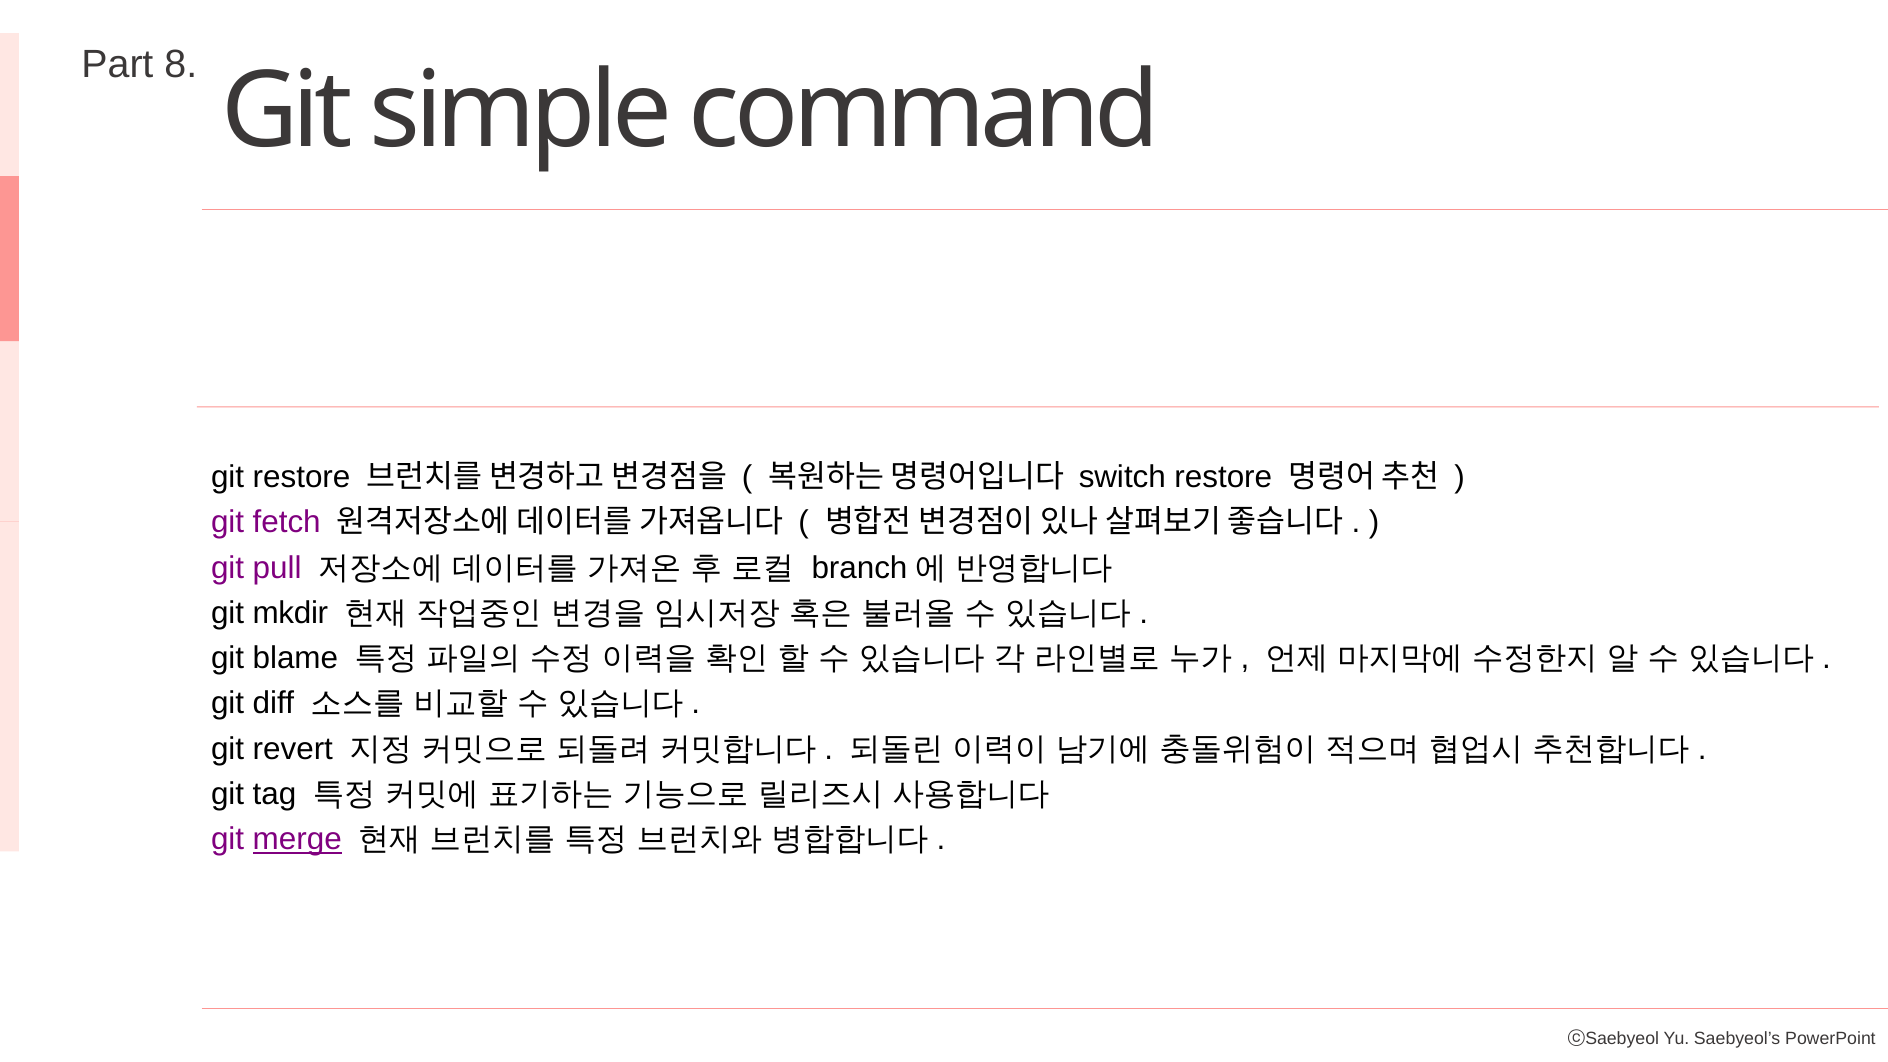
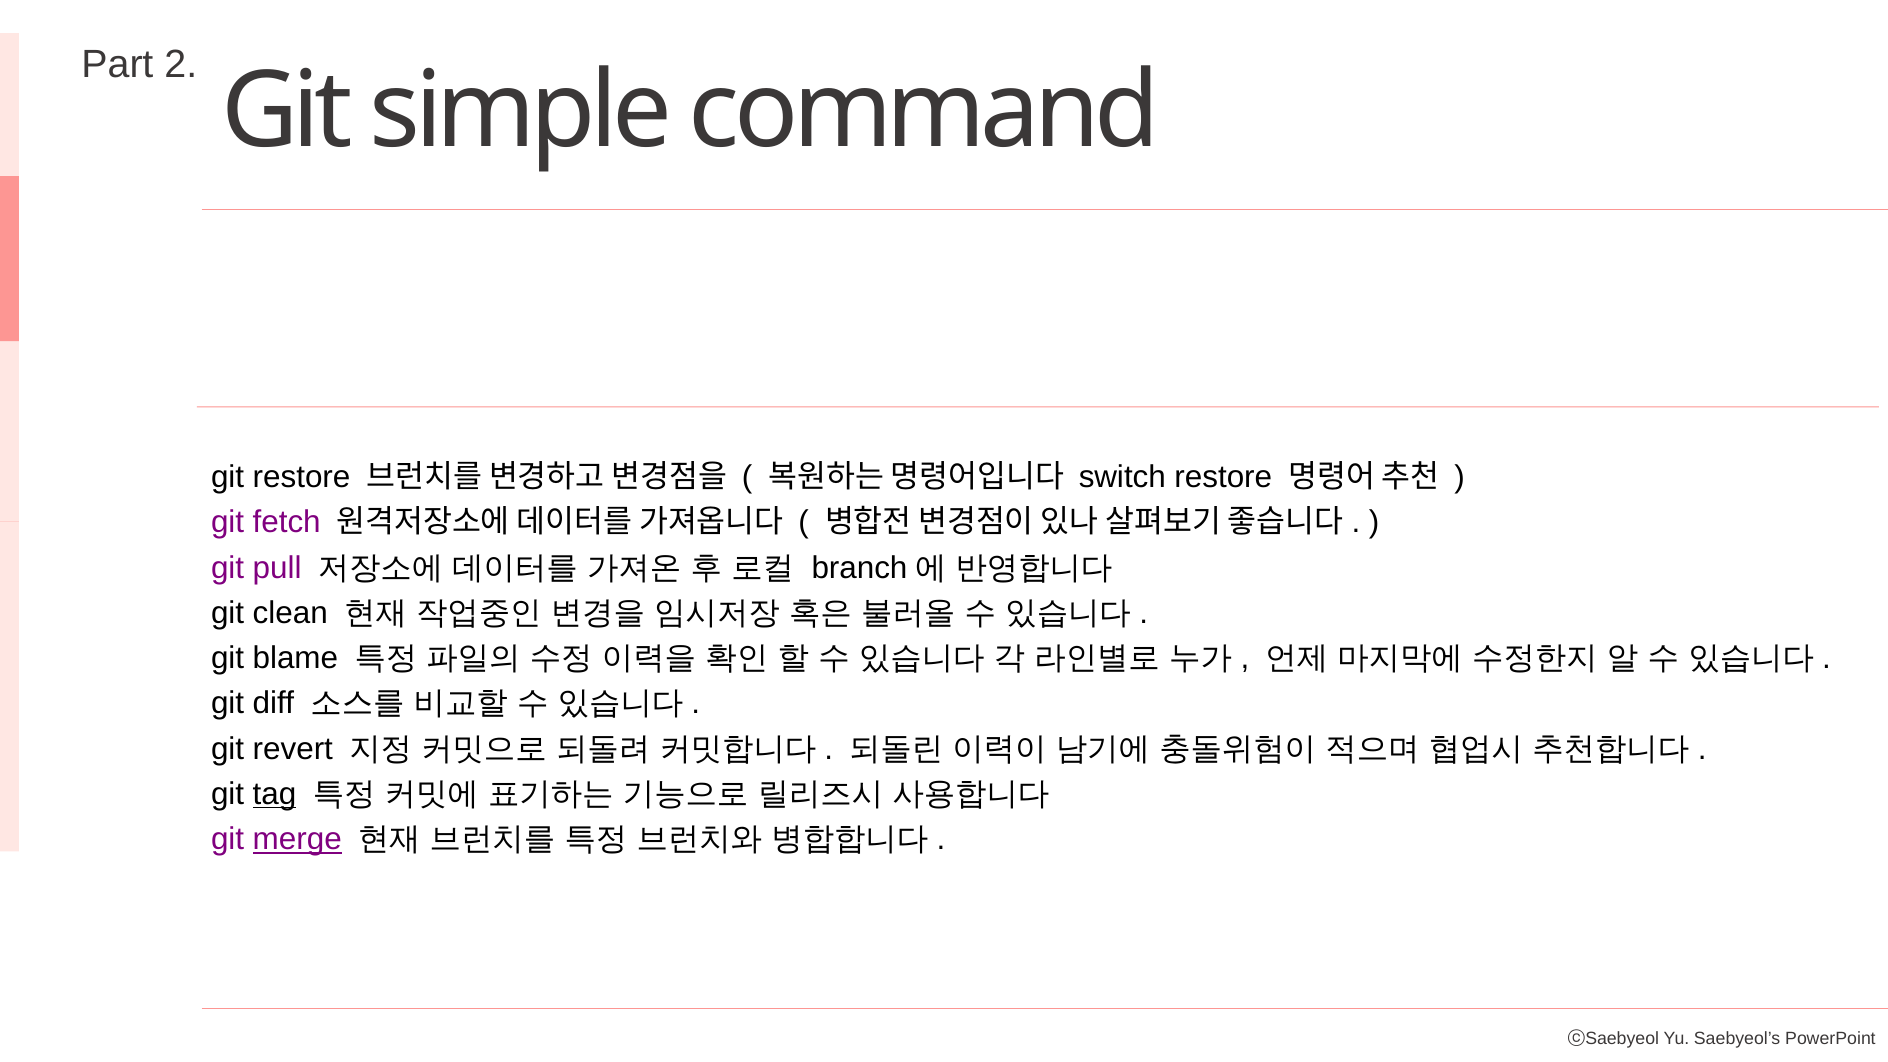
8: 8 -> 2 (181, 65)
mkdir: mkdir -> clean (290, 613)
tag underline: none -> present (275, 794)
